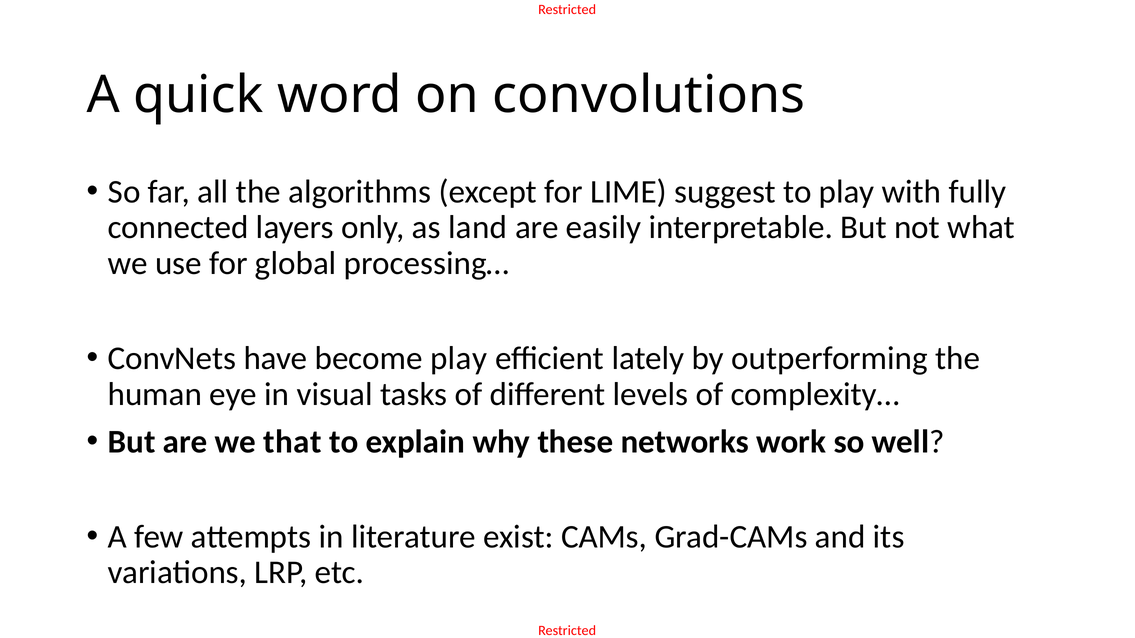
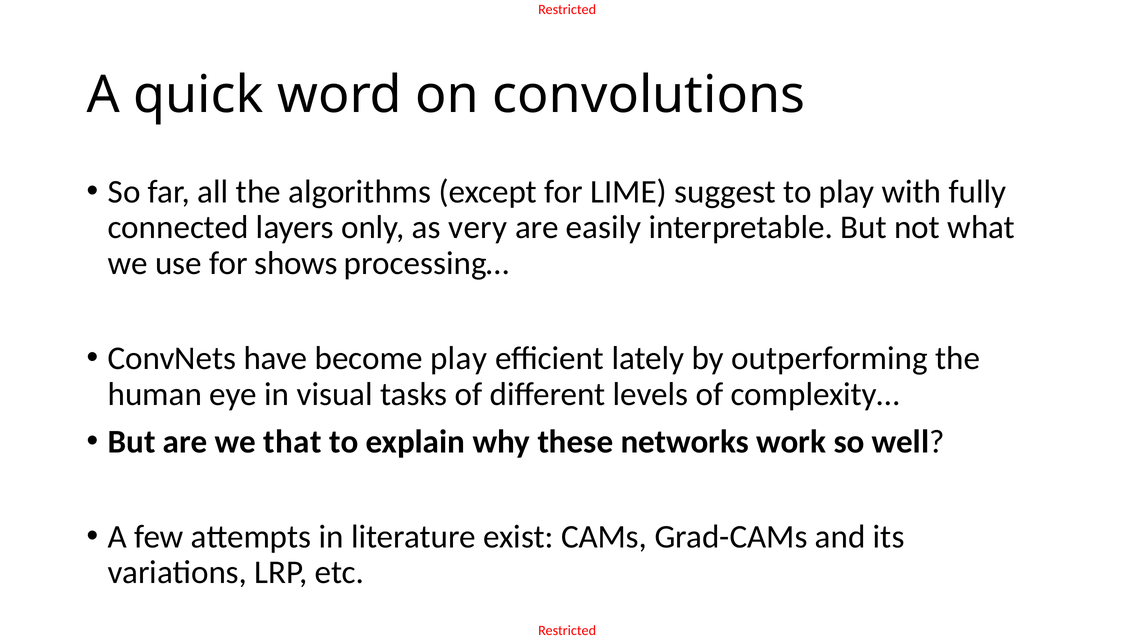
land: land -> very (478, 228)
global: global -> shows (296, 263)
